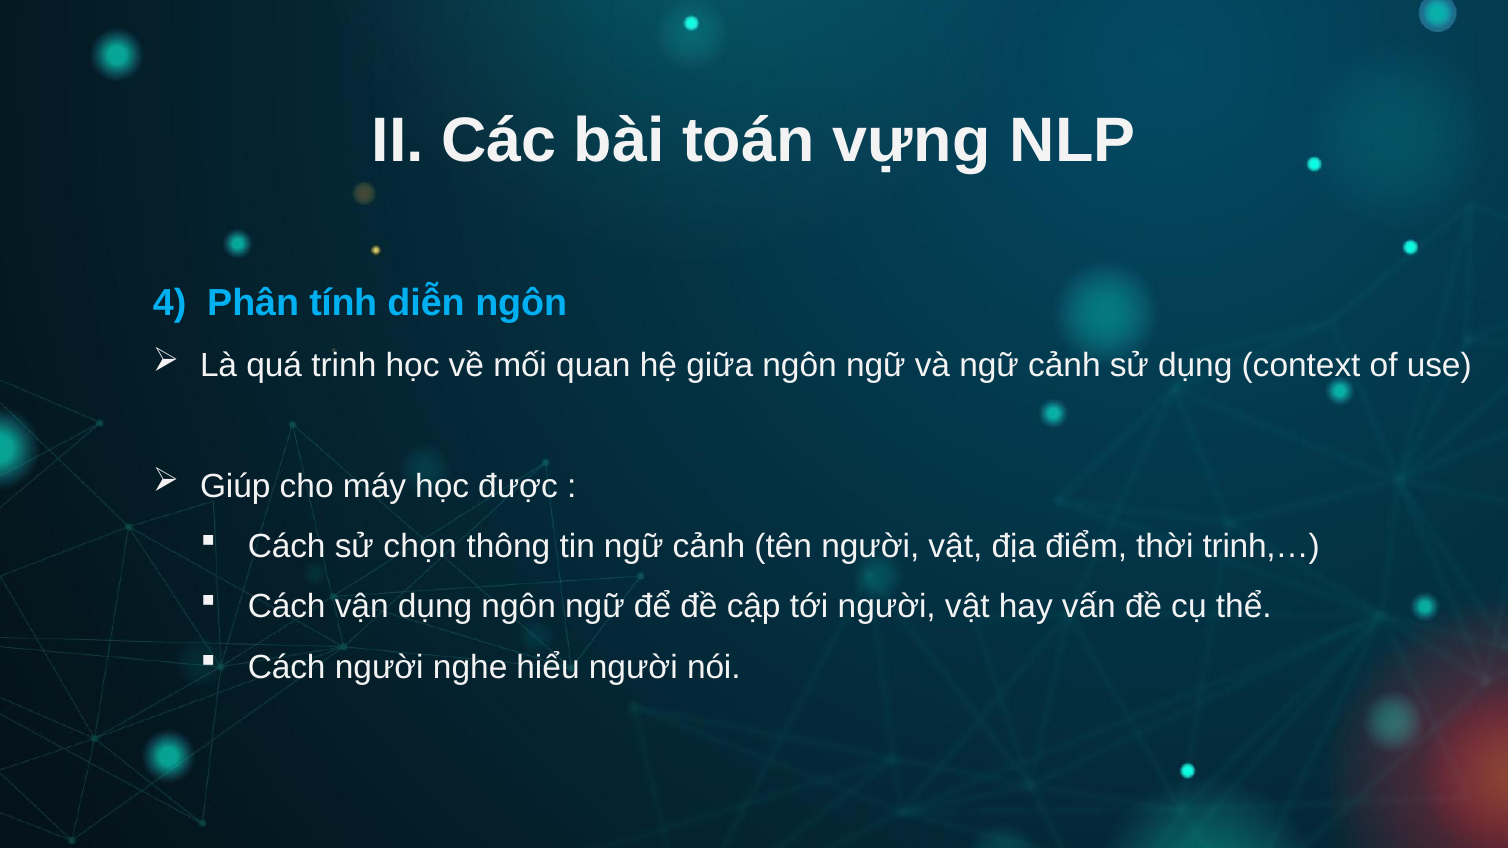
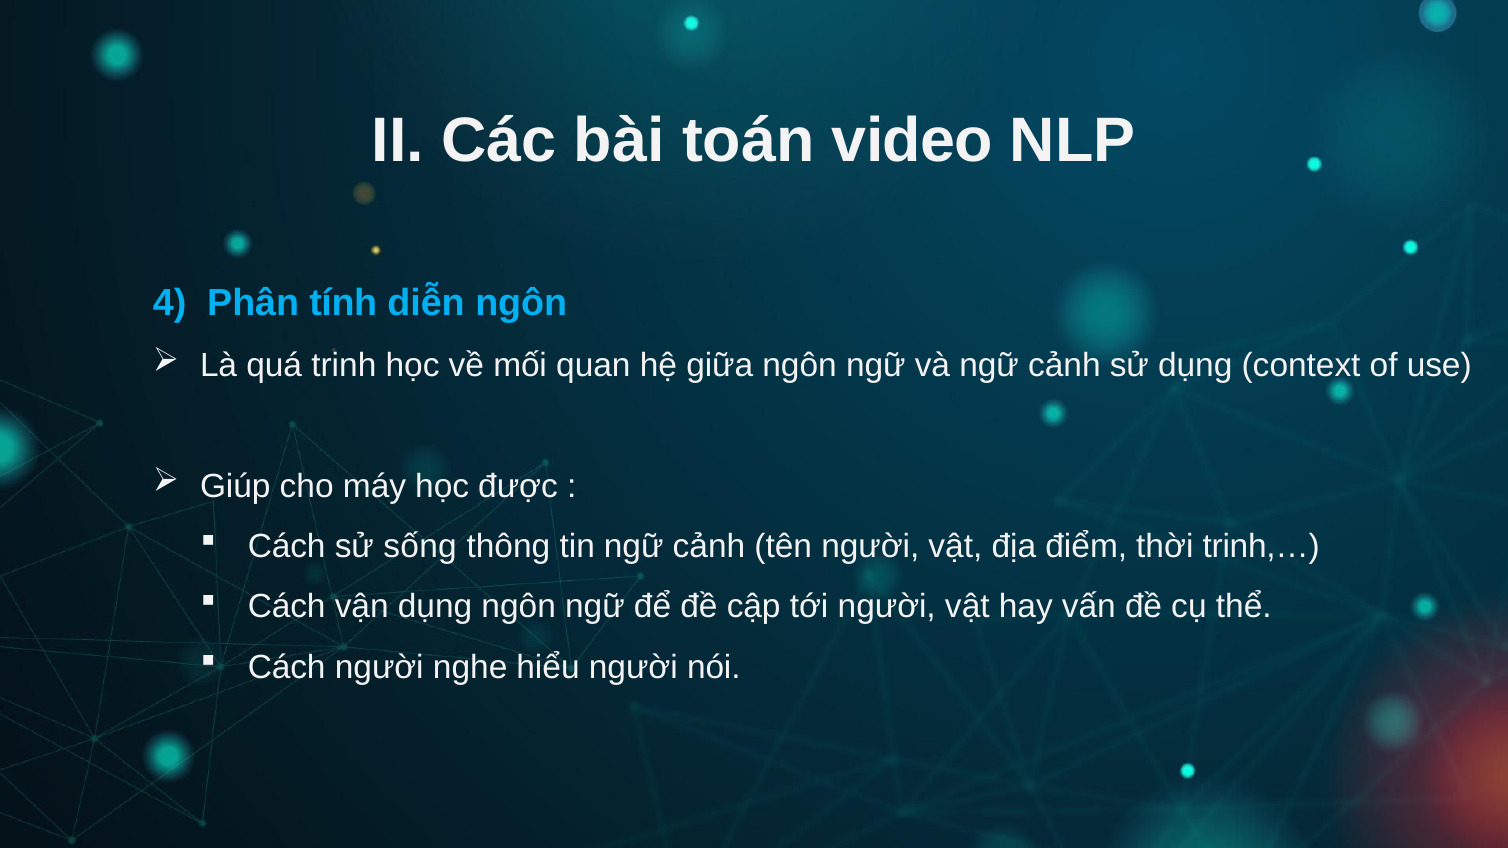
vựng: vựng -> video (912, 141)
chọn: chọn -> sống (420, 547)
